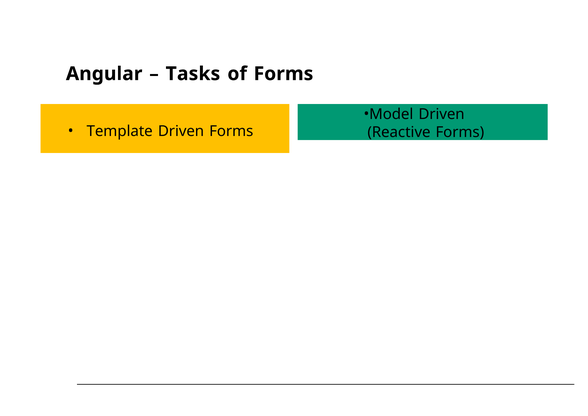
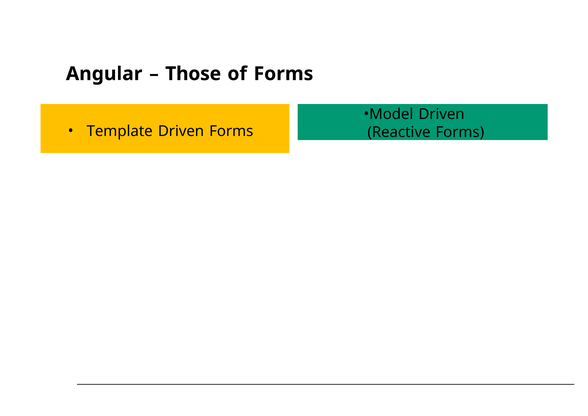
Tasks: Tasks -> Those (193, 74)
